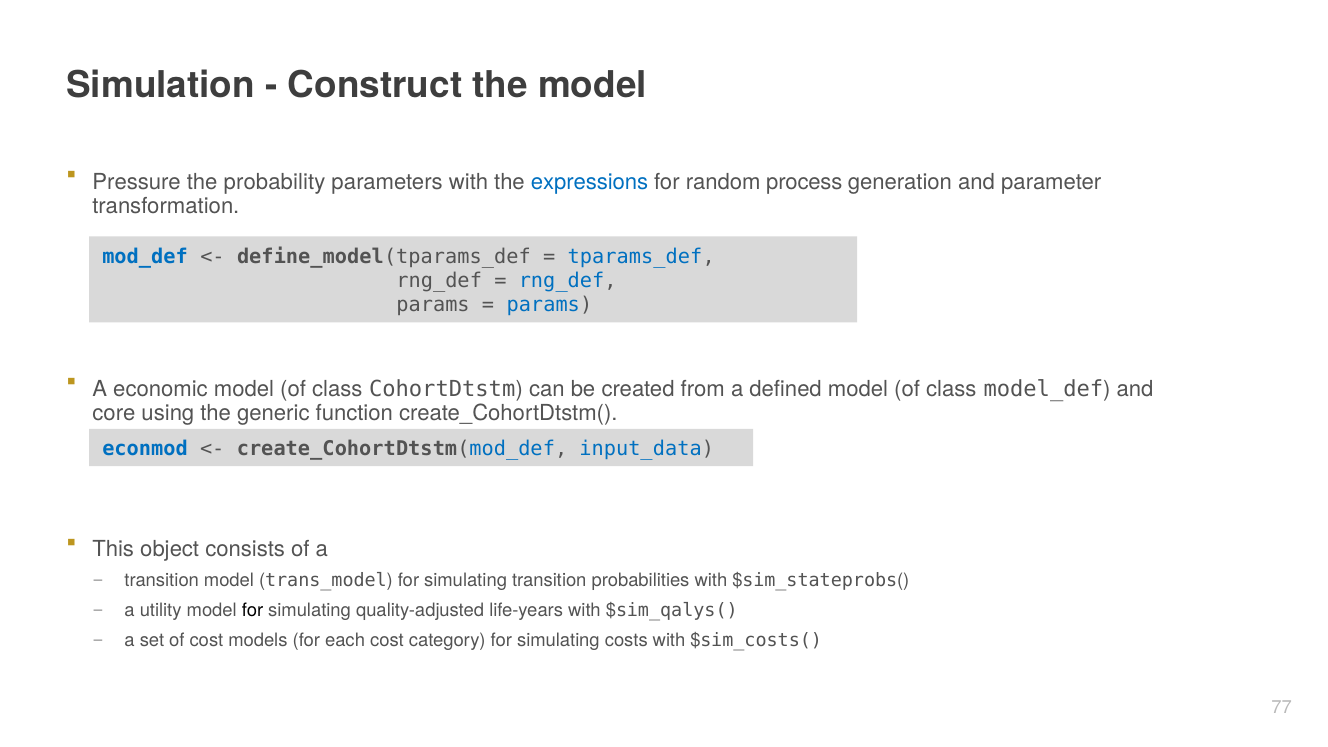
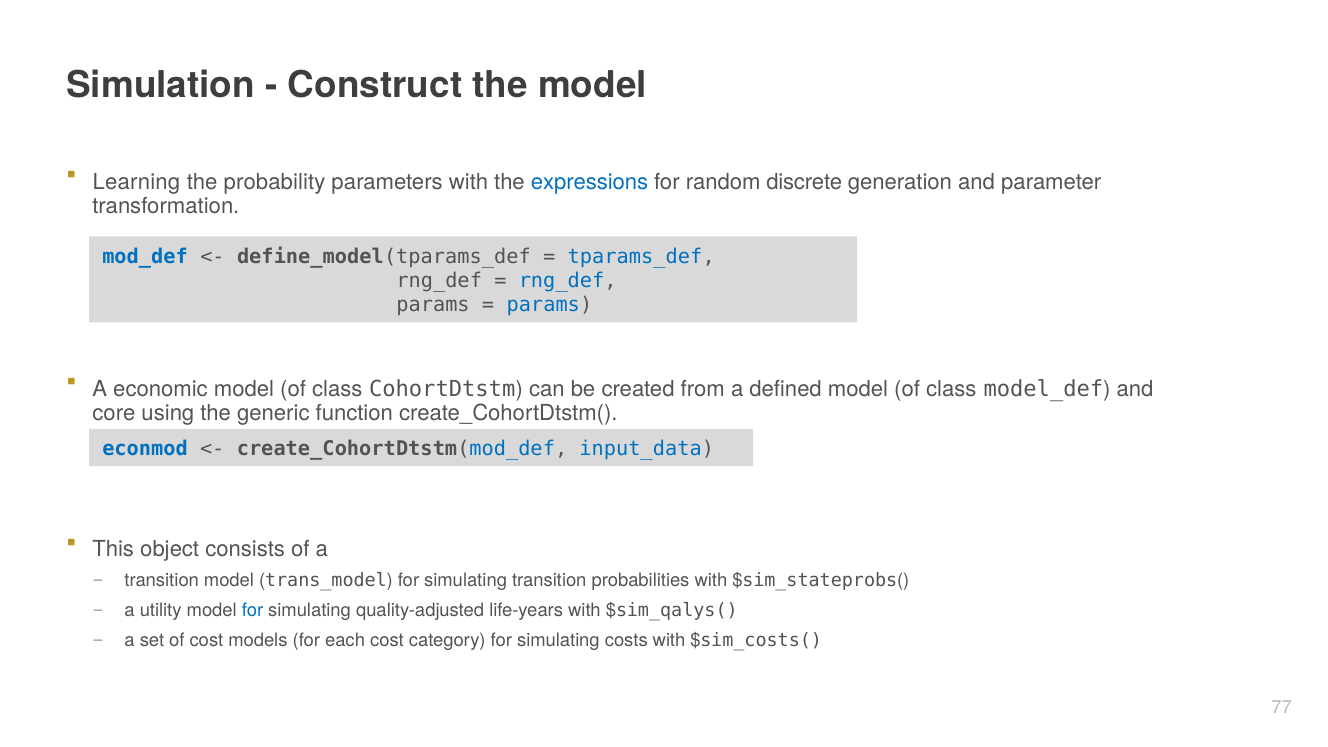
Pressure: Pressure -> Learning (136, 182)
process: process -> discrete (804, 182)
for colour: black -> blue (253, 611)
